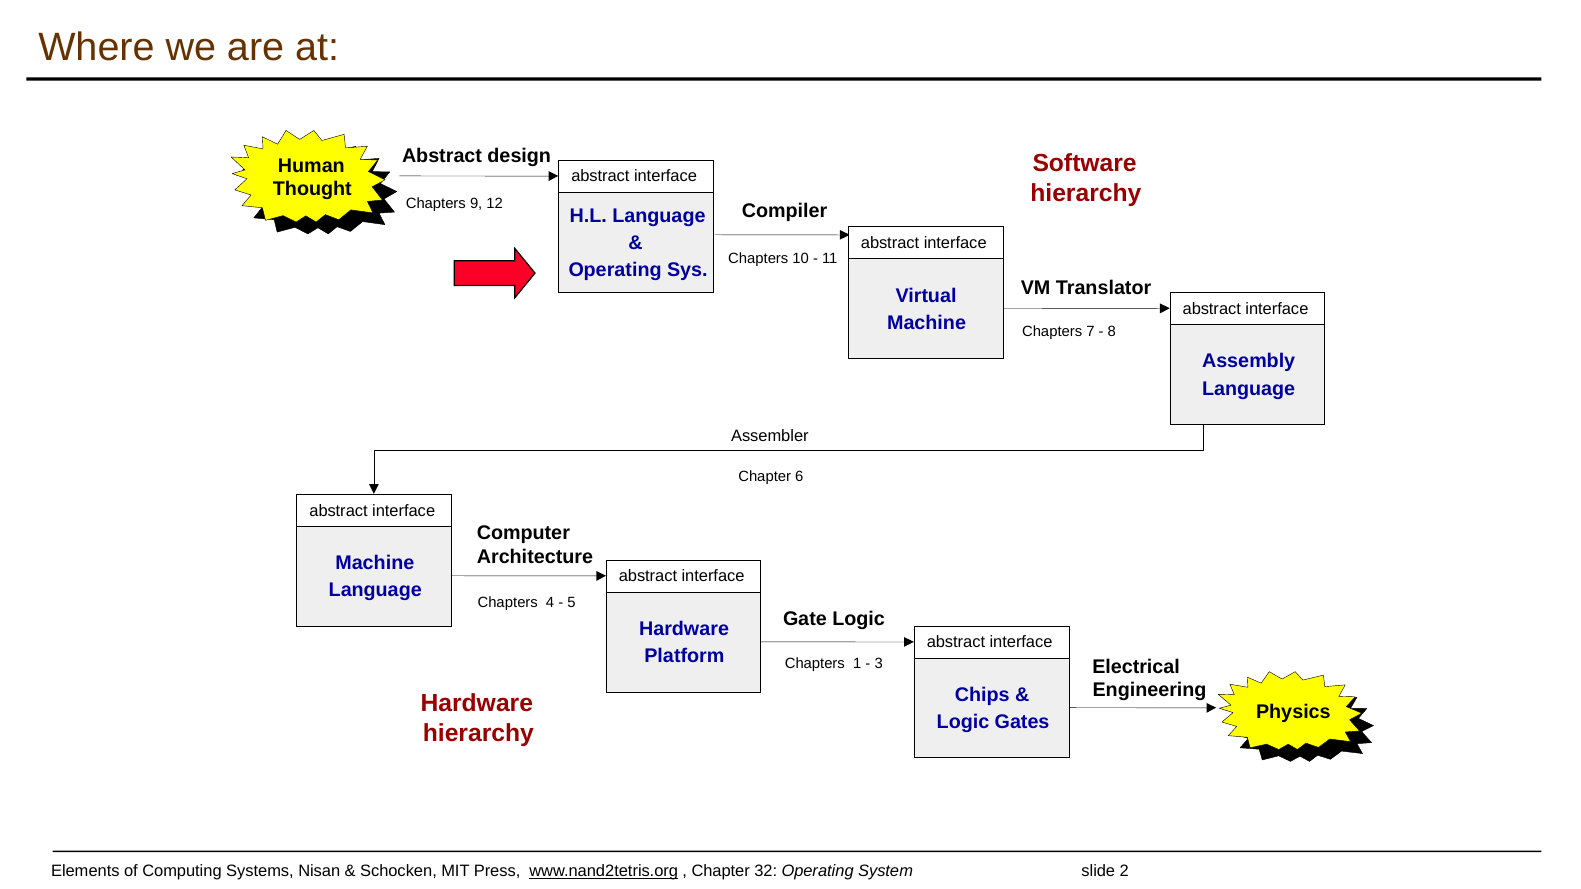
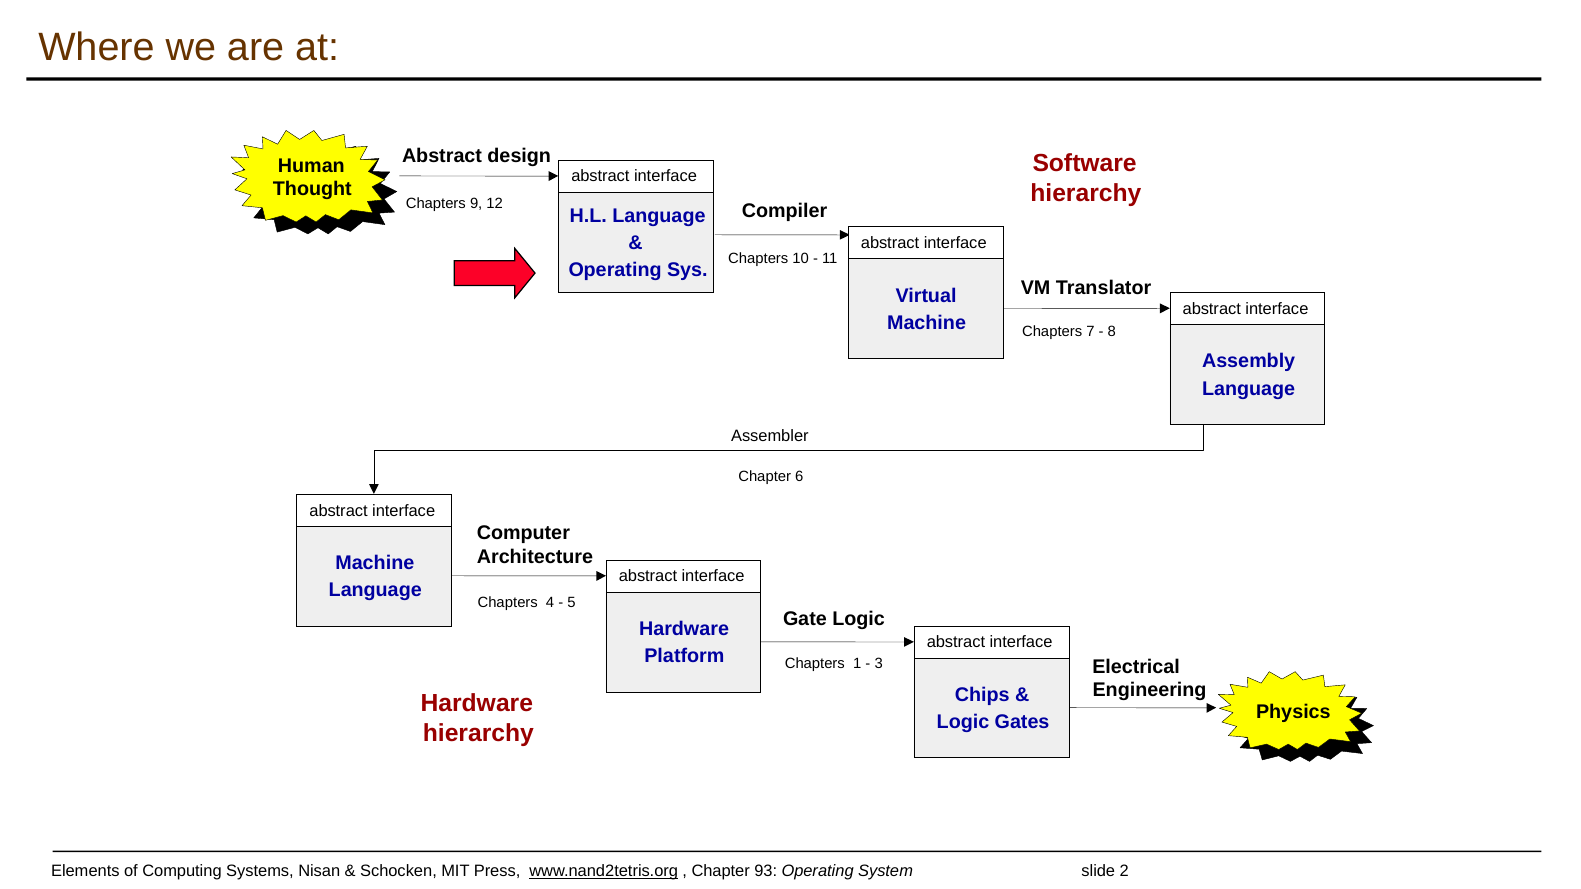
32: 32 -> 93 (766, 872)
